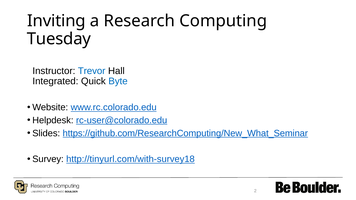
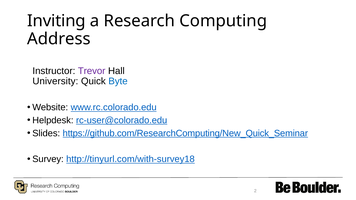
Tuesday: Tuesday -> Address (59, 39)
Trevor colour: blue -> purple (92, 71)
Integrated: Integrated -> University (55, 81)
https://github.com/ResearchComputing/New_What_Seminar: https://github.com/ResearchComputing/New_What_Seminar -> https://github.com/ResearchComputing/New_Quick_Seminar (185, 133)
